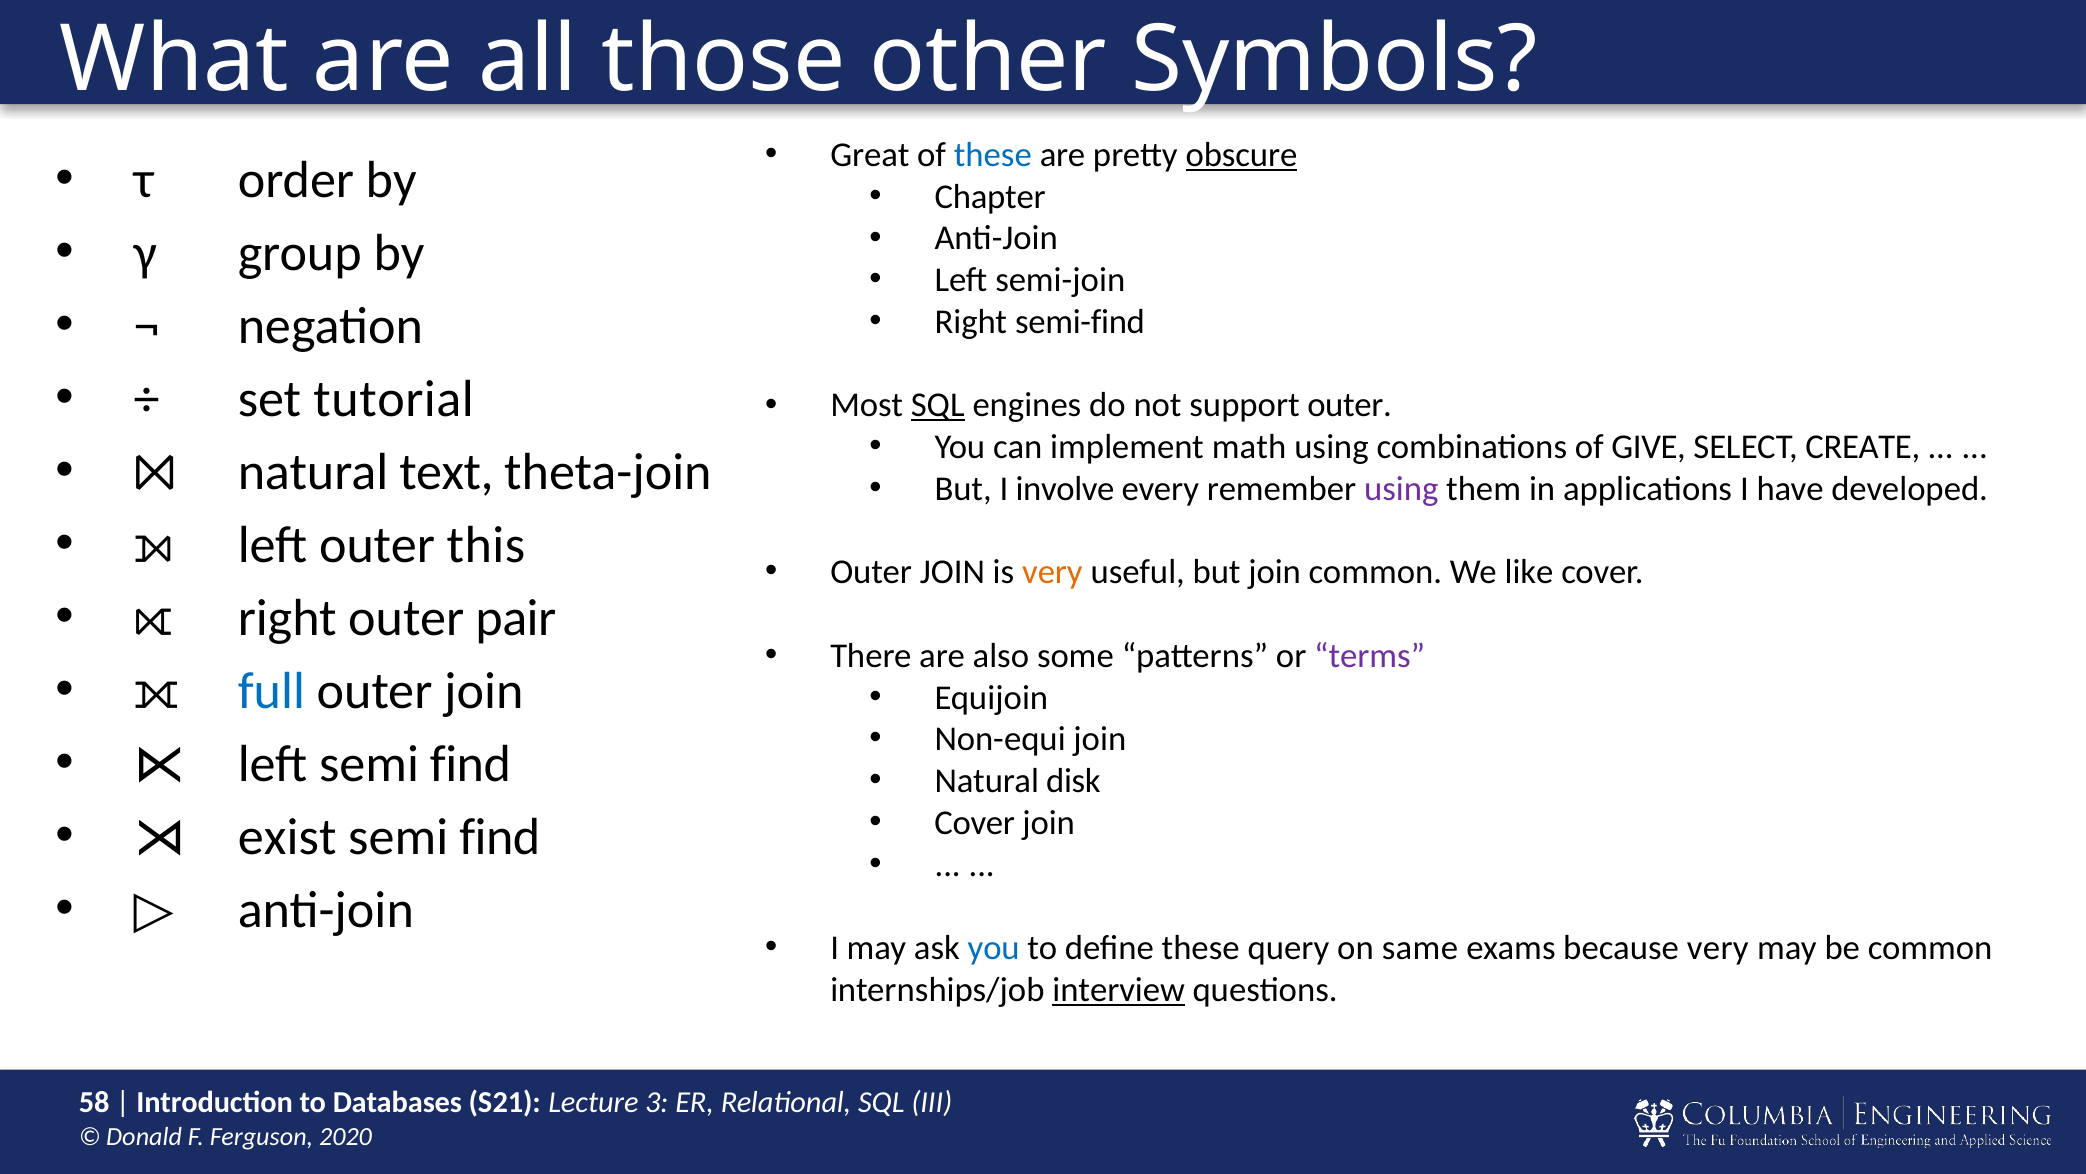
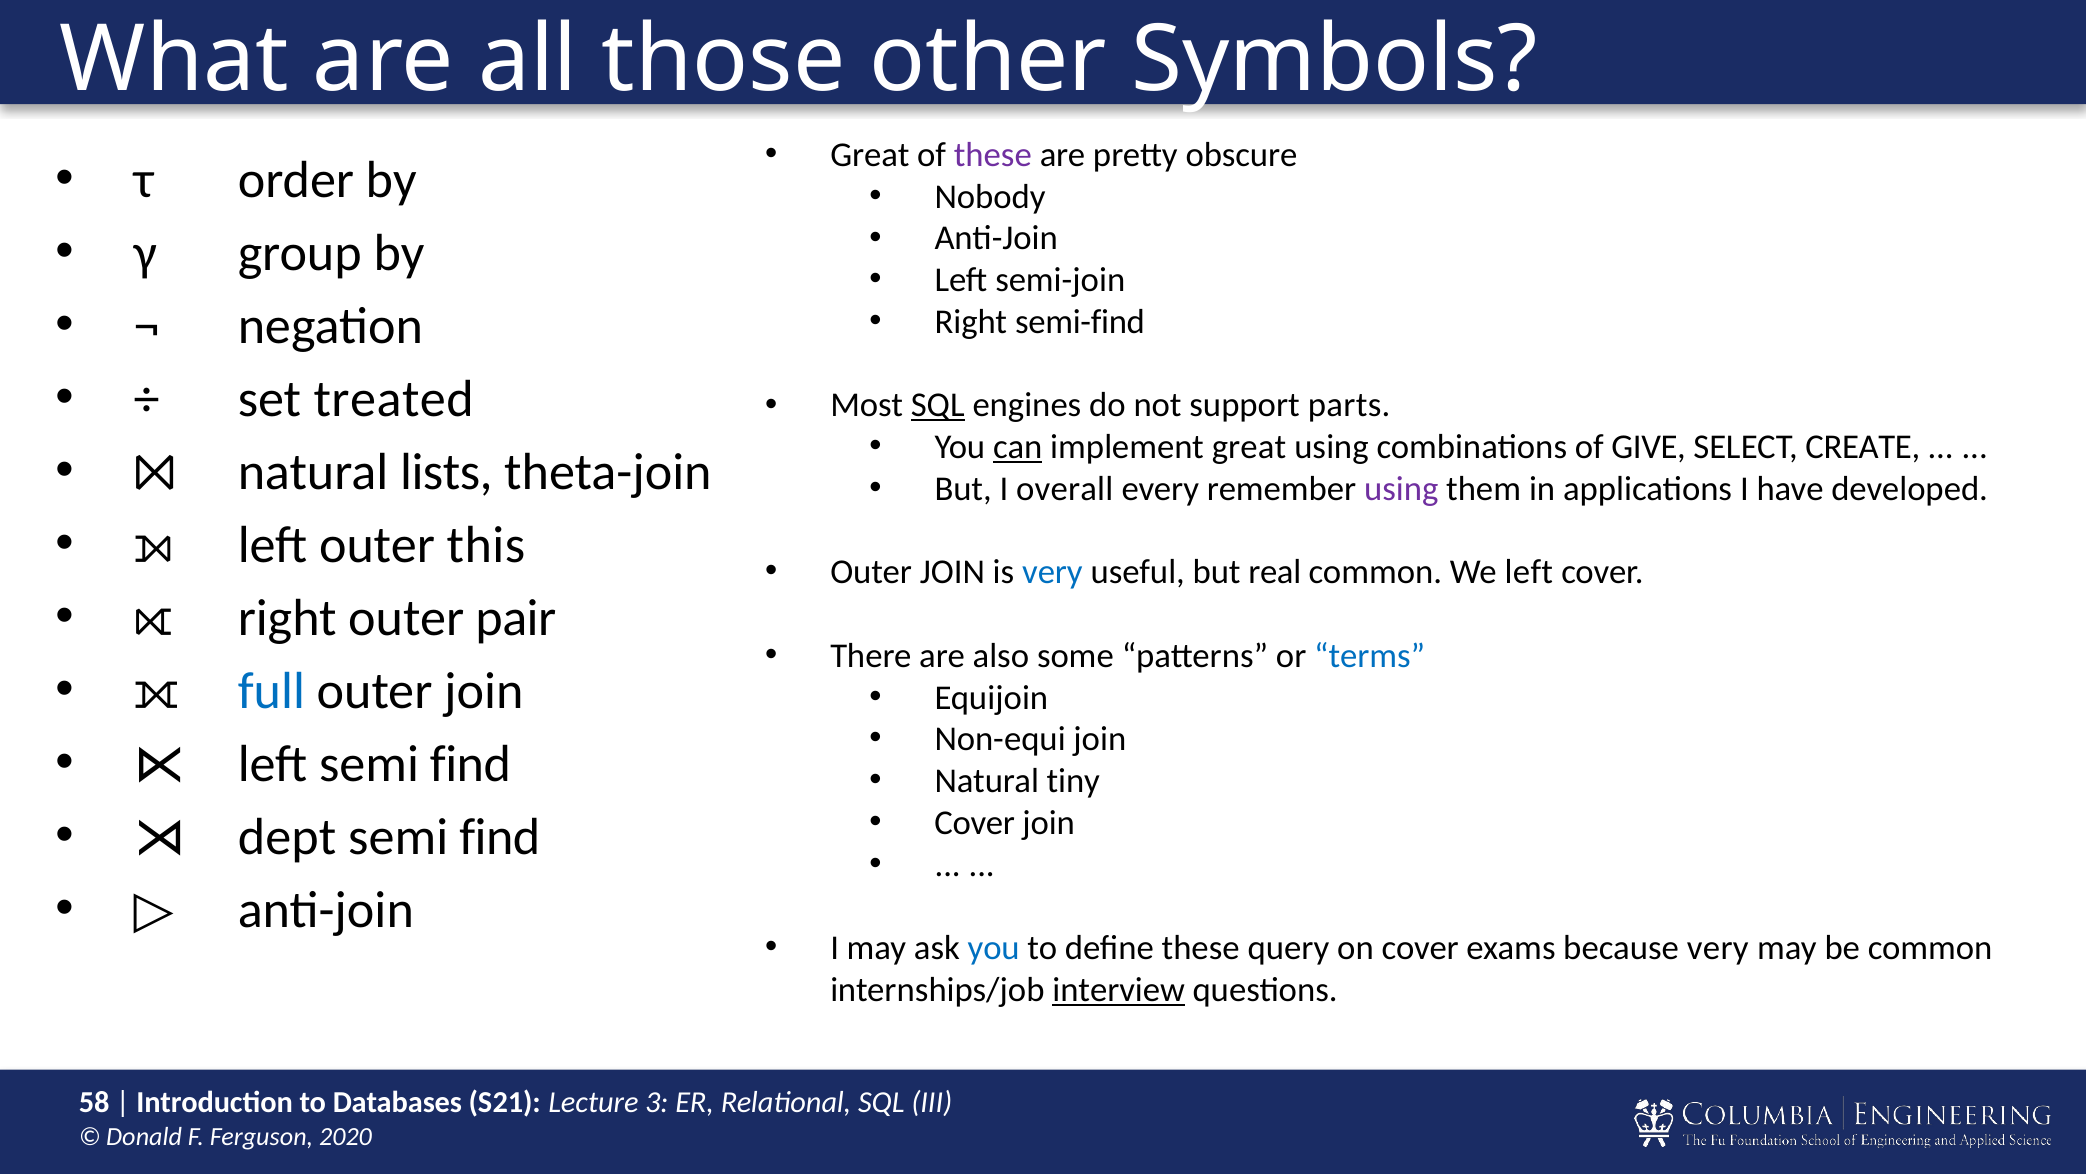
these colour: blue -> purple (993, 155)
obscure underline: present -> none (1241, 155)
Chapter: Chapter -> Nobody (990, 197)
tutorial: tutorial -> treated (394, 399)
support outer: outer -> parts (1349, 405)
can underline: none -> present (1018, 447)
implement math: math -> great (1249, 447)
text: text -> lists (446, 472)
involve: involve -> overall (1065, 489)
very colour: orange -> blue (1052, 572)
but join: join -> real (1275, 572)
We like: like -> left (1529, 572)
terms colour: purple -> blue (1370, 656)
disk: disk -> tiny (1073, 781)
exist: exist -> dept (287, 837)
on same: same -> cover (1420, 948)
